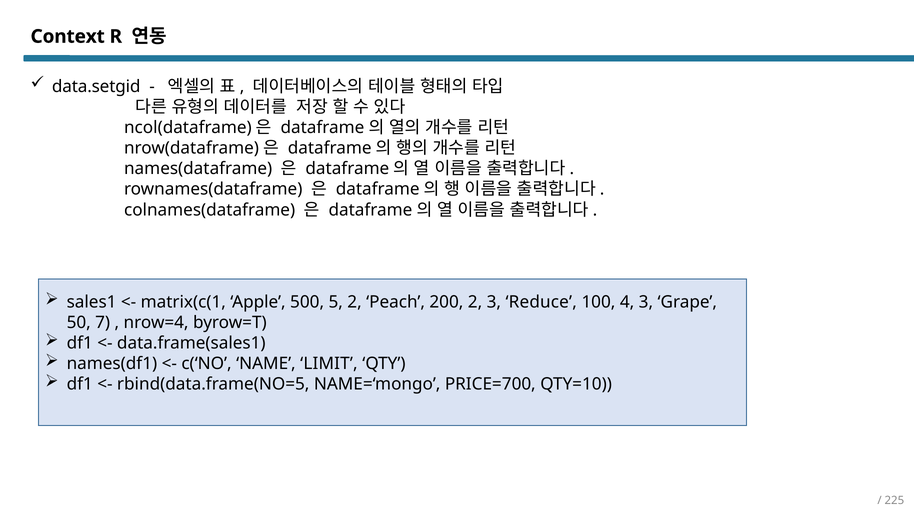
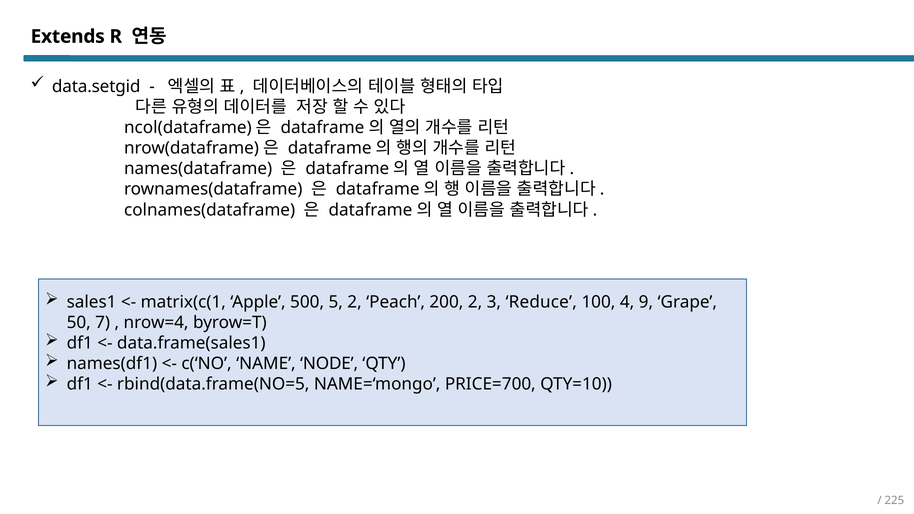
Context: Context -> Extends (68, 36)
4 3: 3 -> 9 (646, 302)
LIMIT: LIMIT -> NODE (329, 364)
